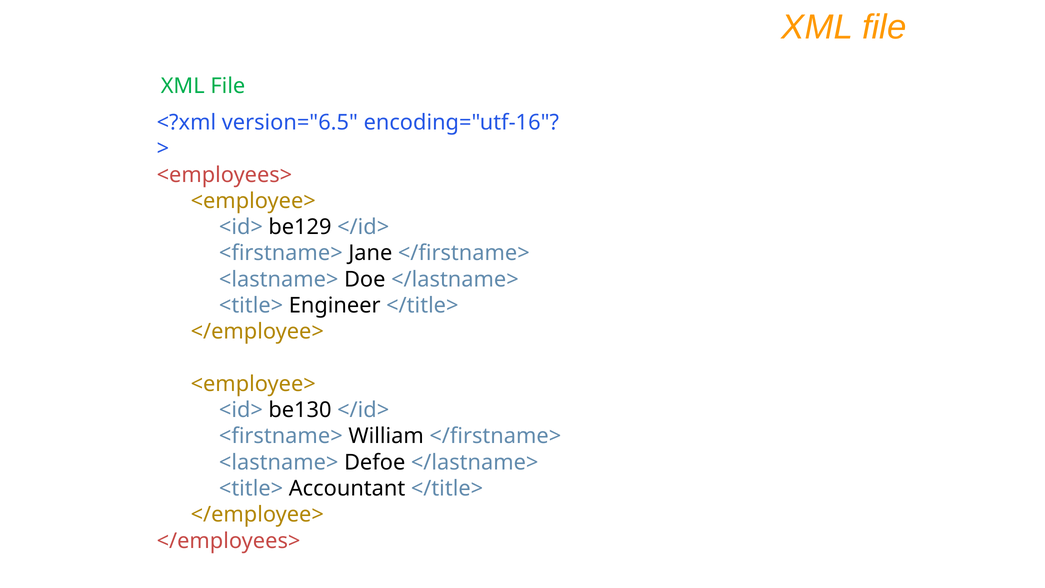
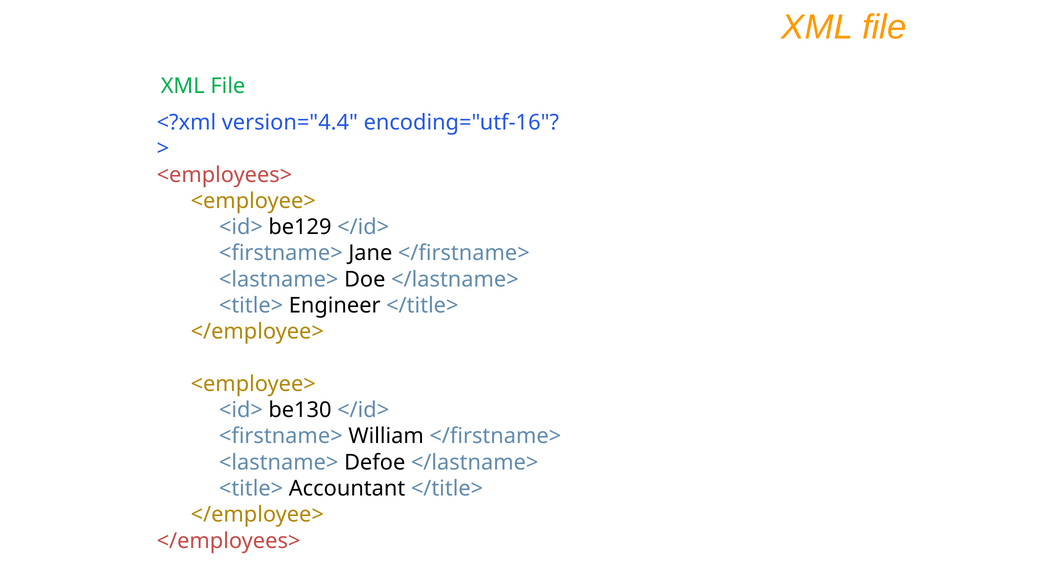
version="6.5: version="6.5 -> version="4.4 (290, 123)
